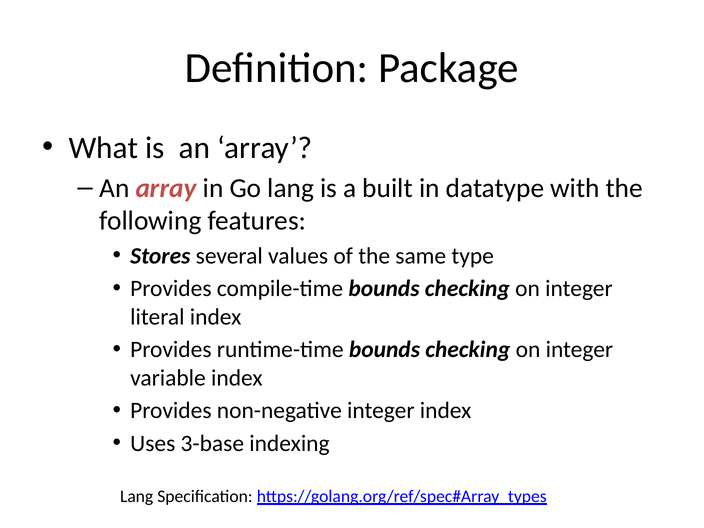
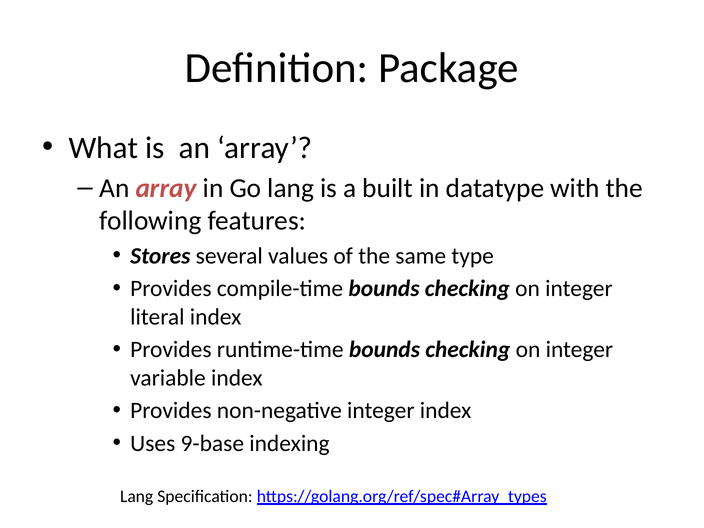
3-base: 3-base -> 9-base (212, 443)
